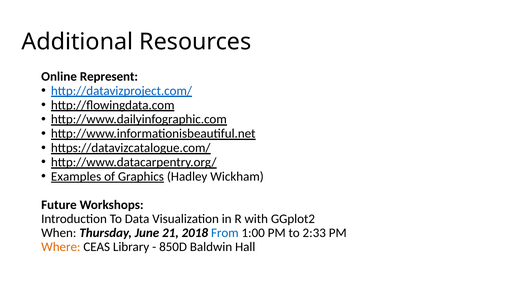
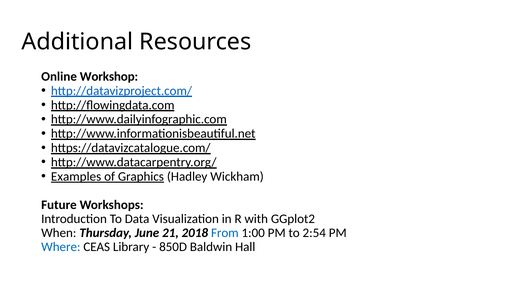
Represent: Represent -> Workshop (109, 77)
2:33: 2:33 -> 2:54 (314, 233)
Where colour: orange -> blue (61, 247)
